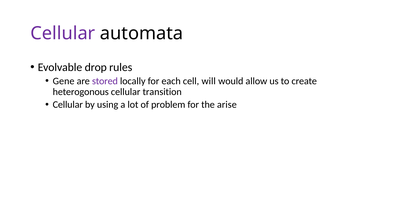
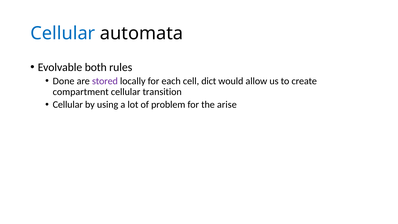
Cellular colour: purple -> blue (63, 33)
drop: drop -> both (96, 67)
Gene: Gene -> Done (64, 81)
will: will -> dict (209, 81)
heterogonous: heterogonous -> compartment (81, 92)
